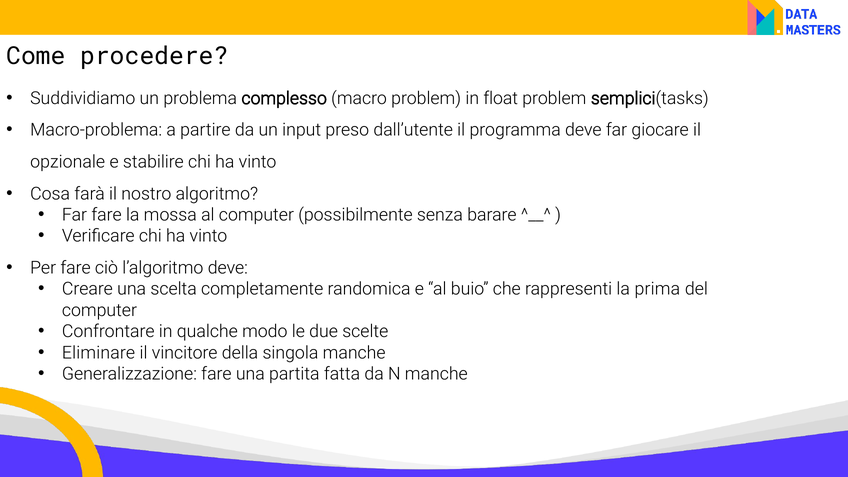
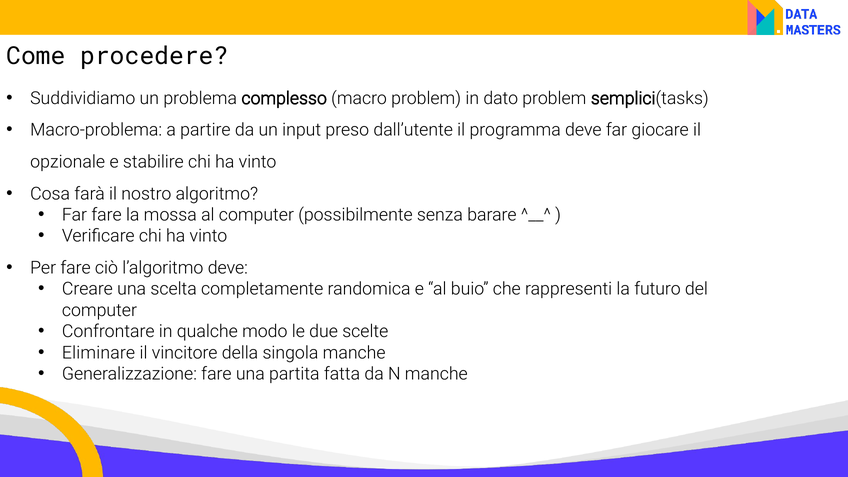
float: float -> dato (501, 98)
prima: prima -> futuro (657, 289)
